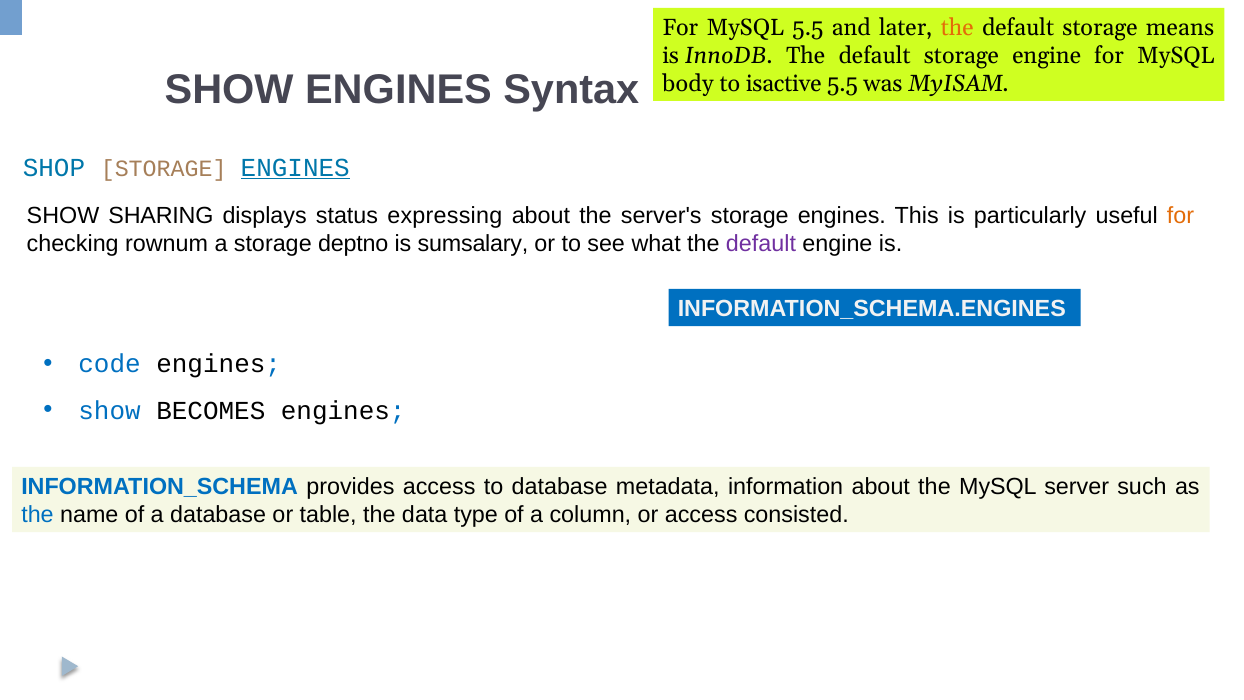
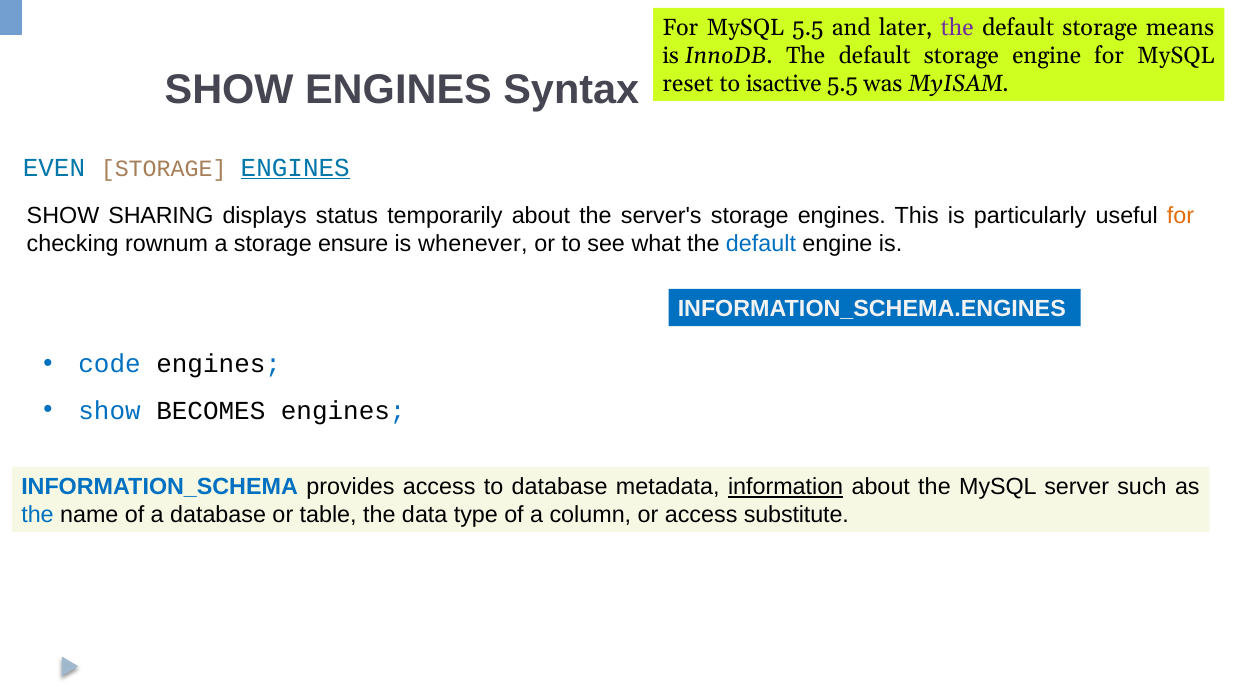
the colour: orange -> purple (957, 28)
body: body -> reset (688, 84)
SHOP: SHOP -> EVEN (54, 167)
expressing: expressing -> temporarily (445, 216)
deptno: deptno -> ensure (353, 244)
sumsalary: sumsalary -> whenever (473, 244)
default colour: purple -> blue (761, 244)
information underline: none -> present (786, 487)
consisted: consisted -> substitute (796, 515)
